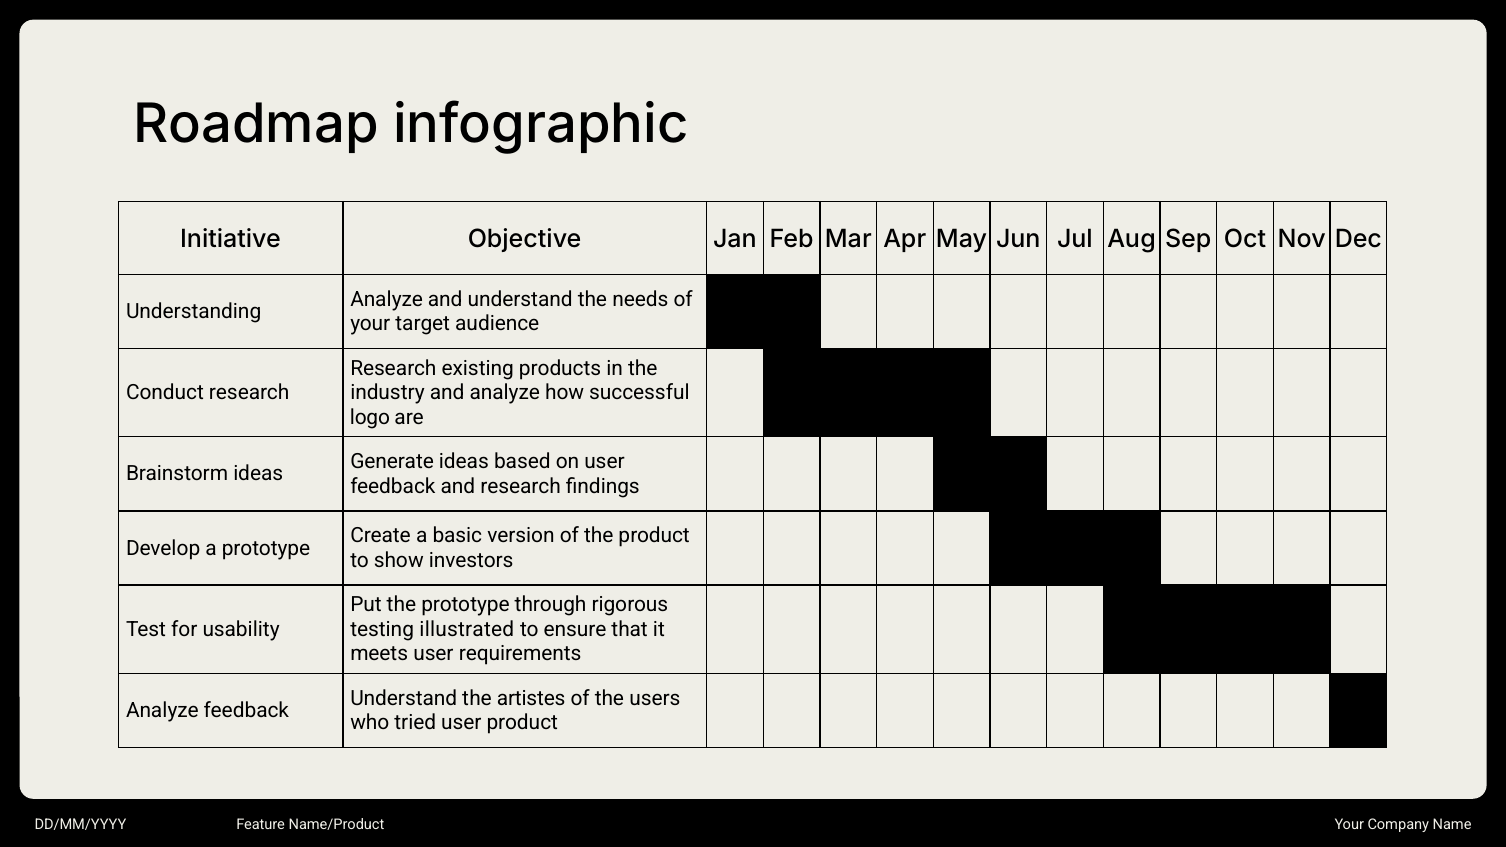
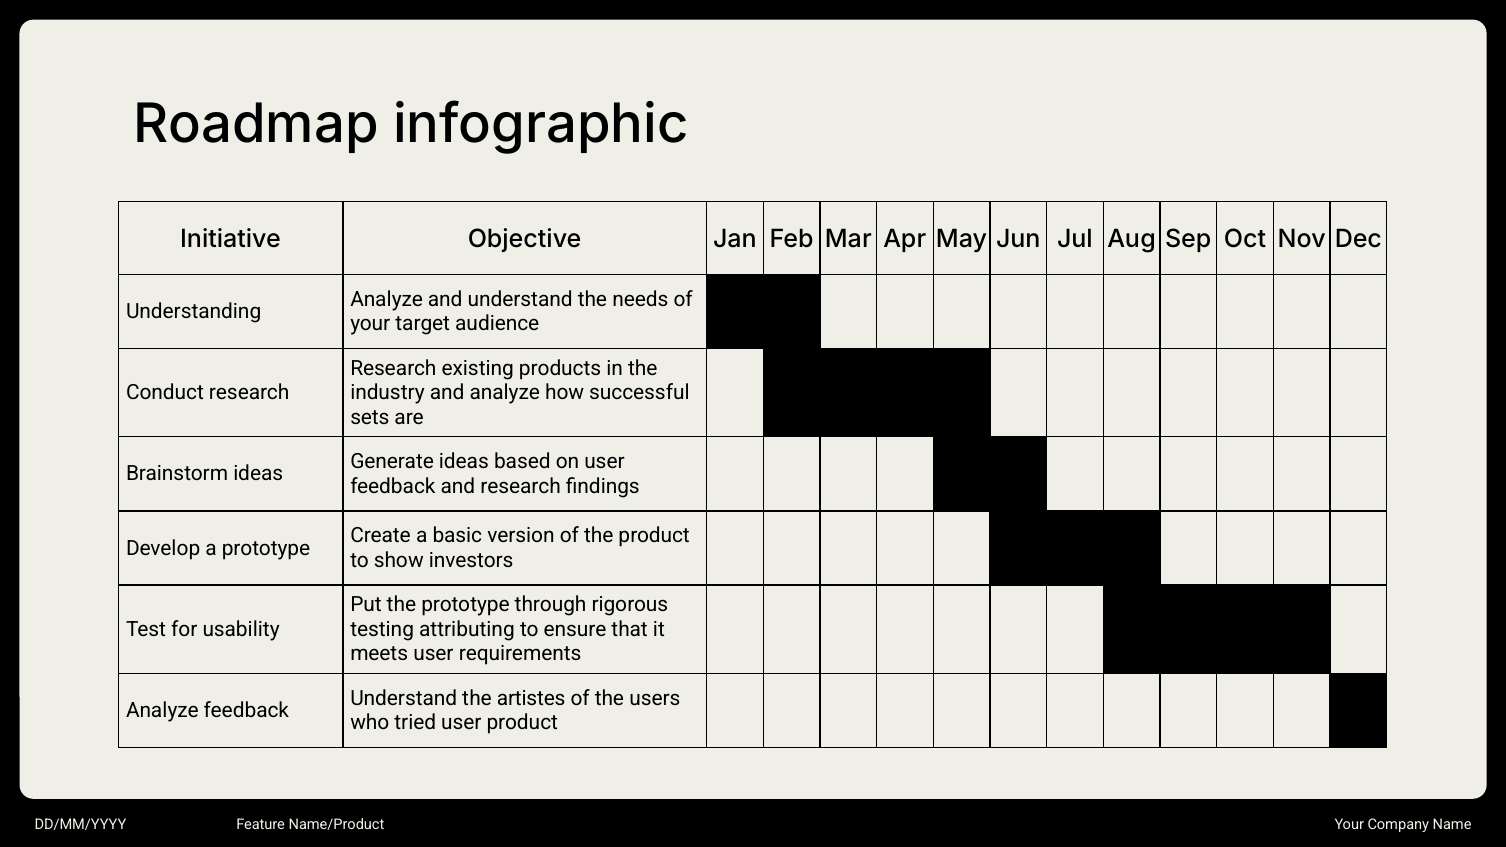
logo: logo -> sets (370, 417)
illustrated: illustrated -> attributing (467, 629)
